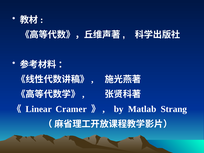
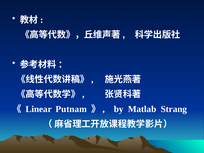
Cramer: Cramer -> Putnam (71, 109)
